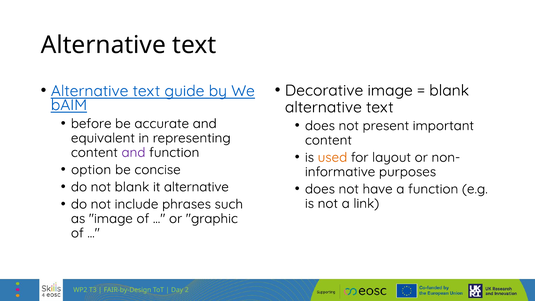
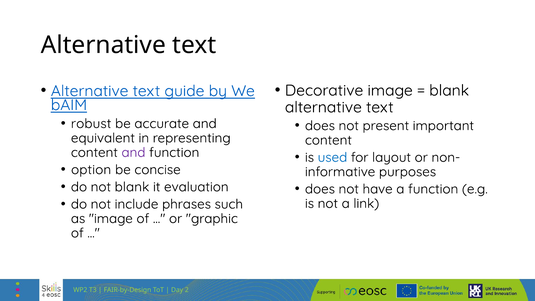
before: before -> robust (91, 124)
used colour: orange -> blue (332, 157)
it alternative: alternative -> evaluation (196, 187)
